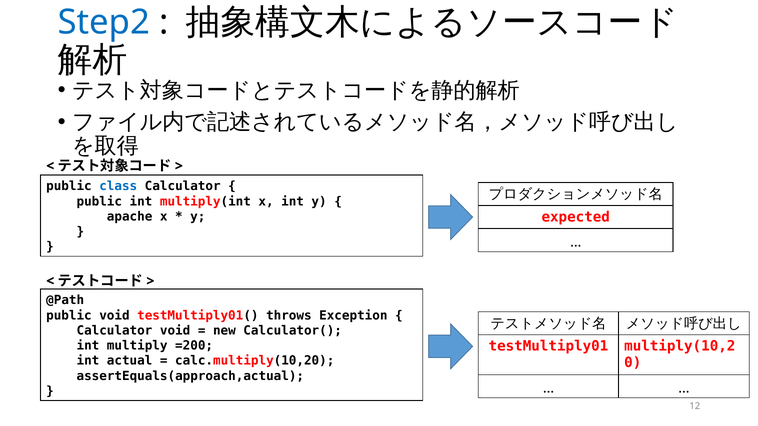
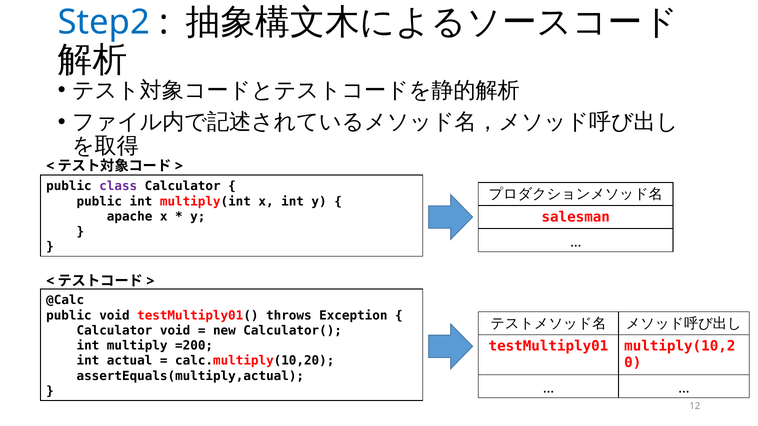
class colour: blue -> purple (118, 186)
expected: expected -> salesman (576, 217)
@Path: @Path -> @Calc (65, 301)
assertEquals(approach,actual: assertEquals(approach,actual -> assertEquals(multiply,actual (190, 376)
